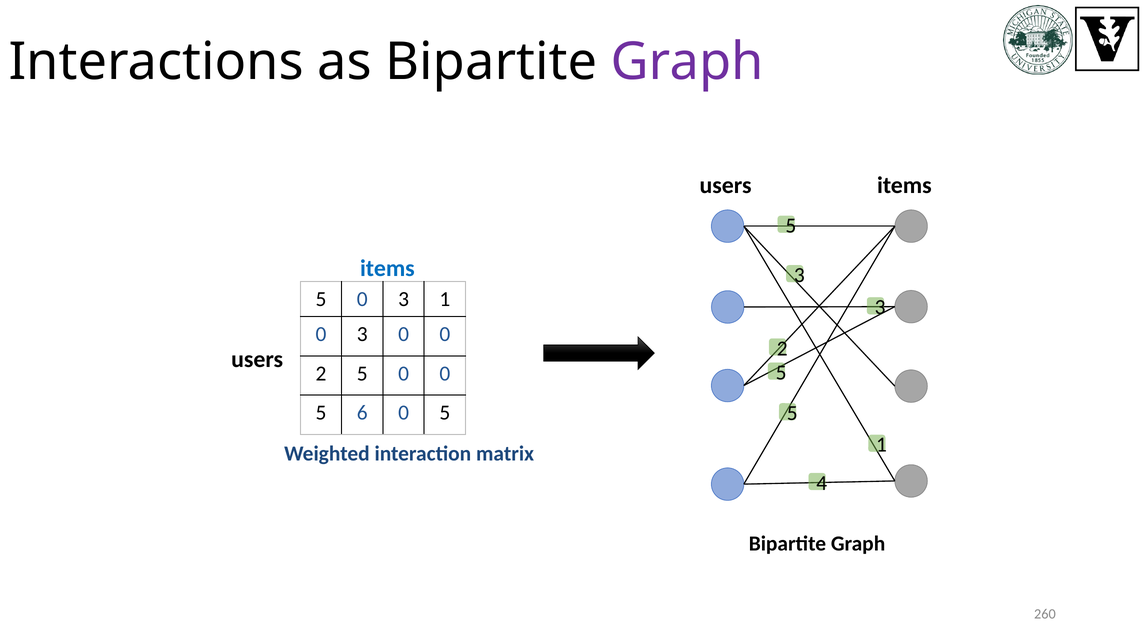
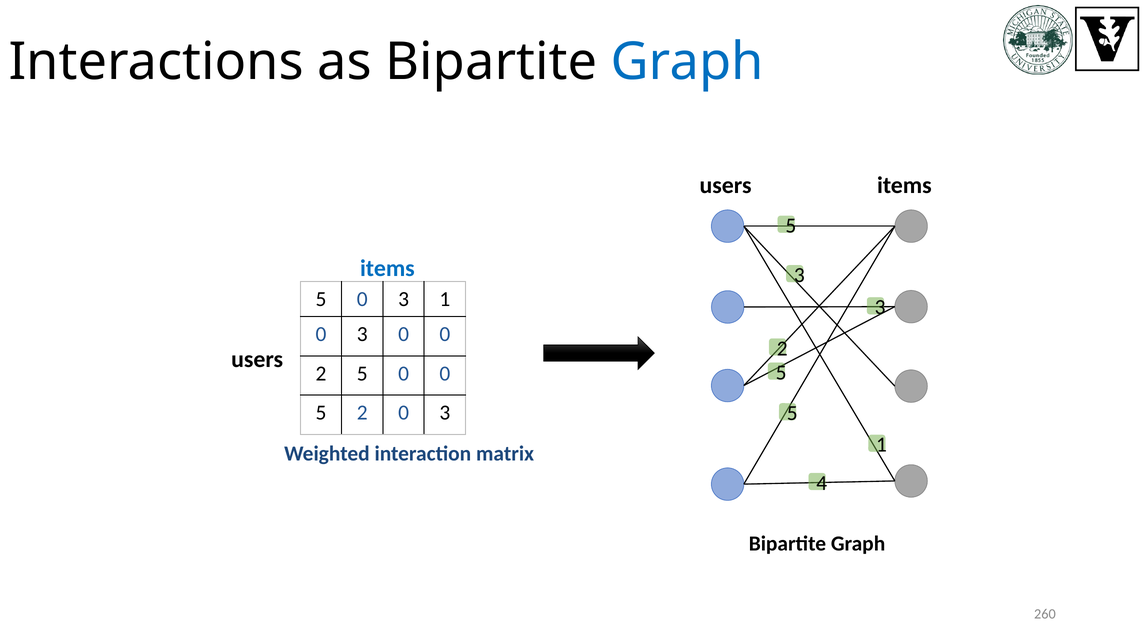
Graph colour: purple -> blue (687, 62)
5 6: 6 -> 2 (362, 413)
5: 5 -> 3 (445, 413)
